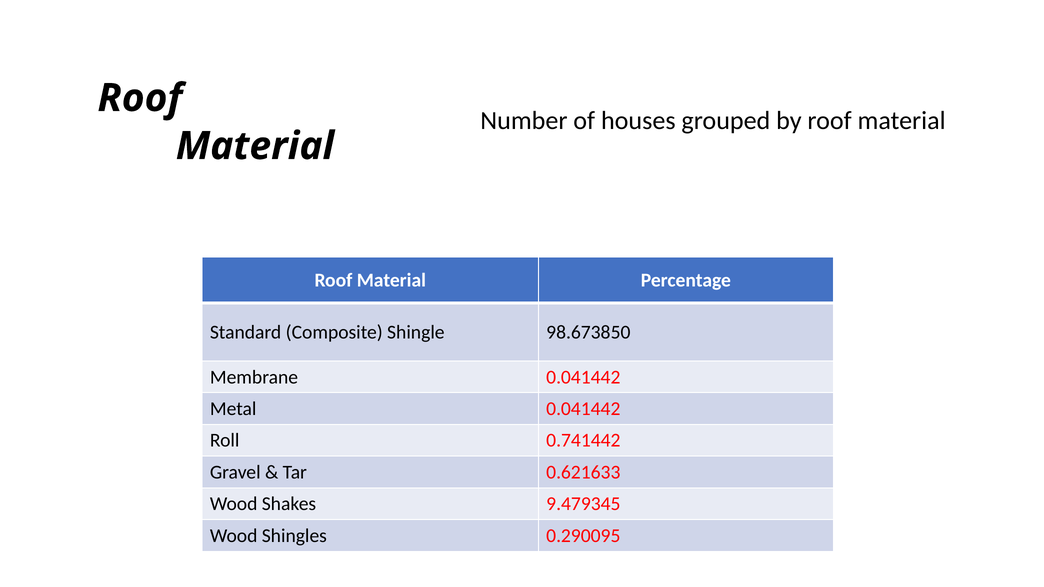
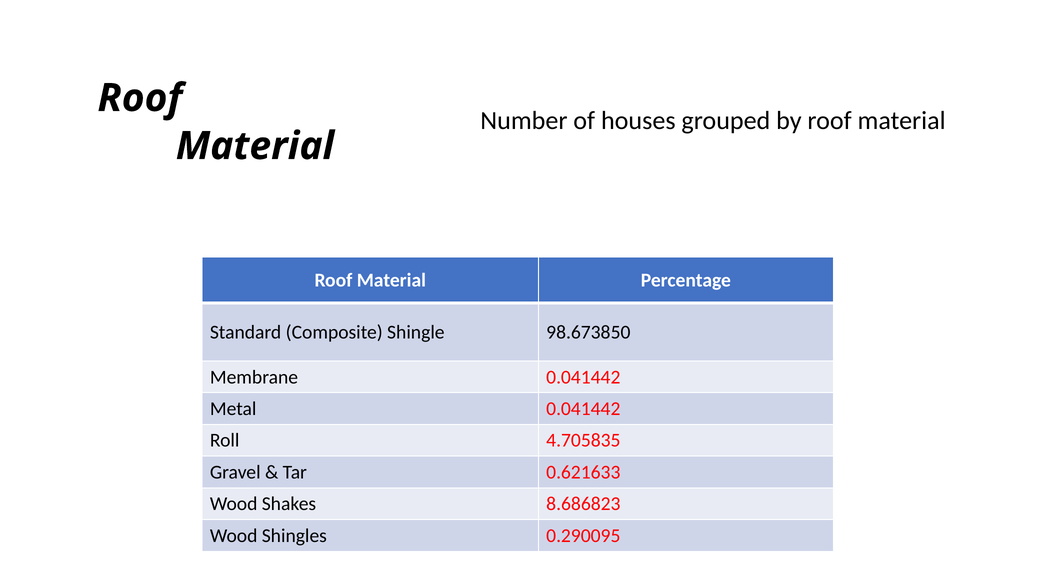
0.741442: 0.741442 -> 4.705835 (583, 441)
9.479345: 9.479345 -> 8.686823 (583, 504)
